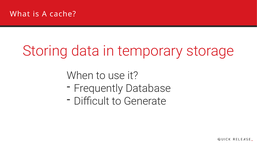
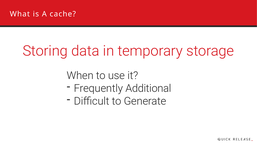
Database: Database -> Additional (148, 89)
